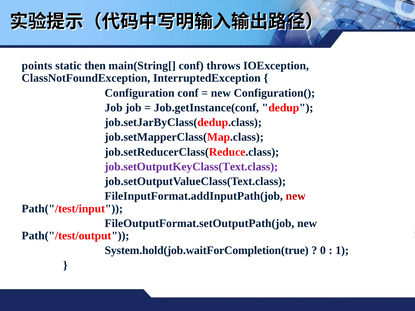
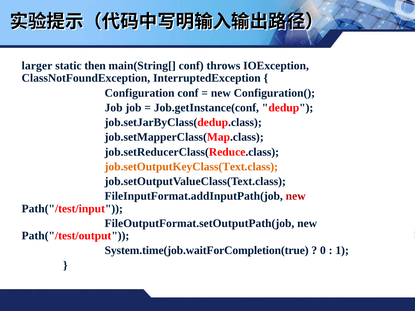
points: points -> larger (37, 66)
job.setOutputKeyClass(Text.class colour: purple -> orange (191, 167)
System.hold(job.waitForCompletion(true: System.hold(job.waitForCompletion(true -> System.time(job.waitForCompletion(true (207, 251)
